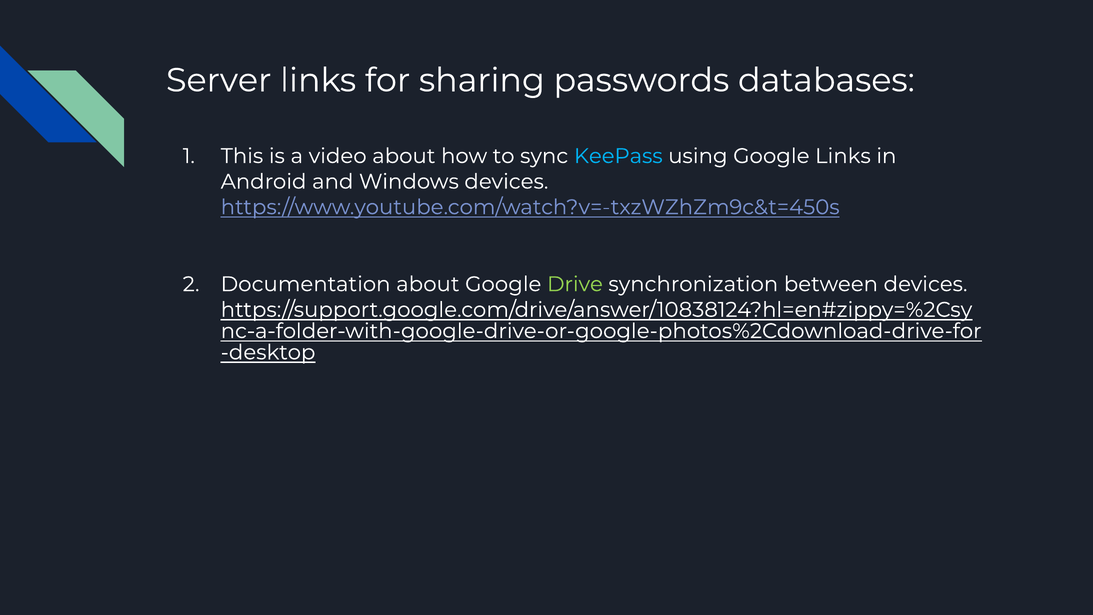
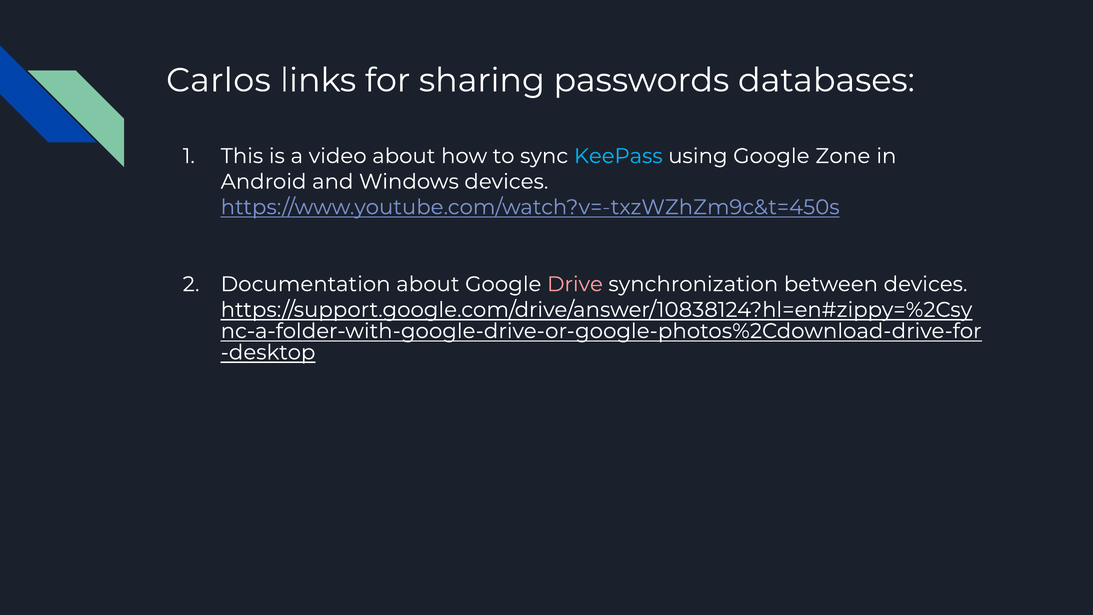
Server: Server -> Carlos (218, 80)
Google Links: Links -> Zone (843, 156)
Drive colour: light green -> pink (575, 284)
